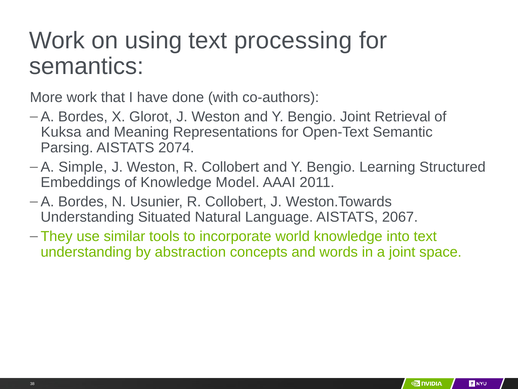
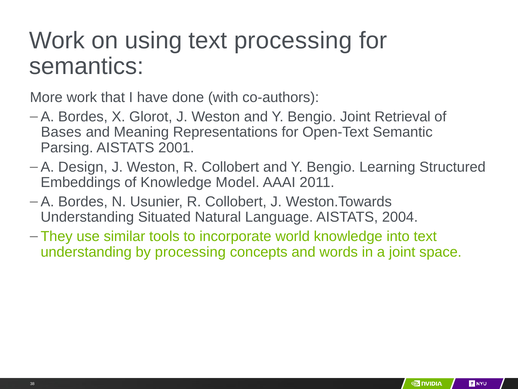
Kuksa: Kuksa -> Bases (61, 132)
2074: 2074 -> 2001 (176, 148)
Simple: Simple -> Design (83, 167)
2067: 2067 -> 2004 (400, 217)
by abstraction: abstraction -> processing (190, 252)
